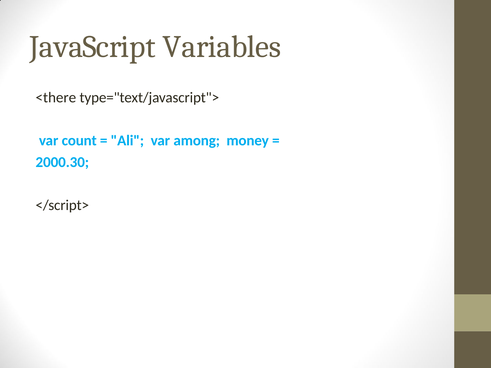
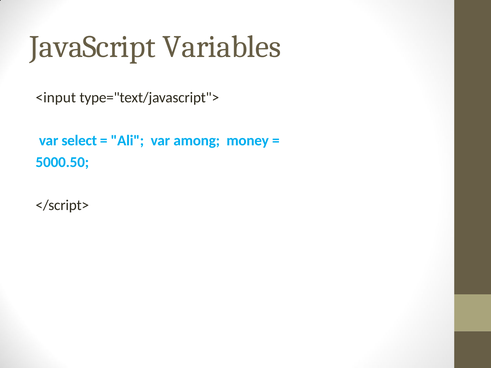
<there: <there -> <input (56, 98)
count: count -> select (79, 141)
2000.30: 2000.30 -> 5000.50 (62, 162)
